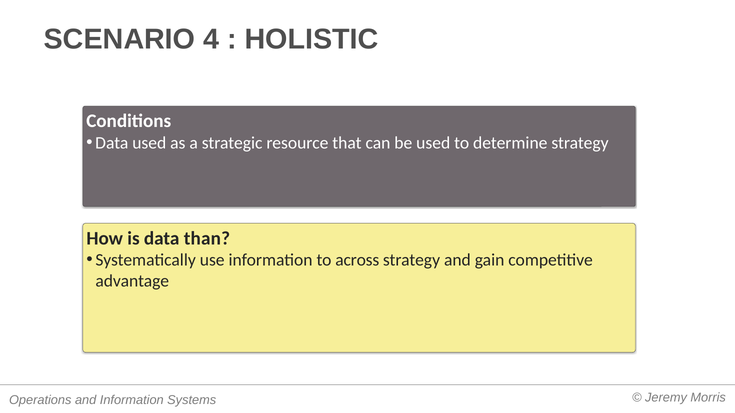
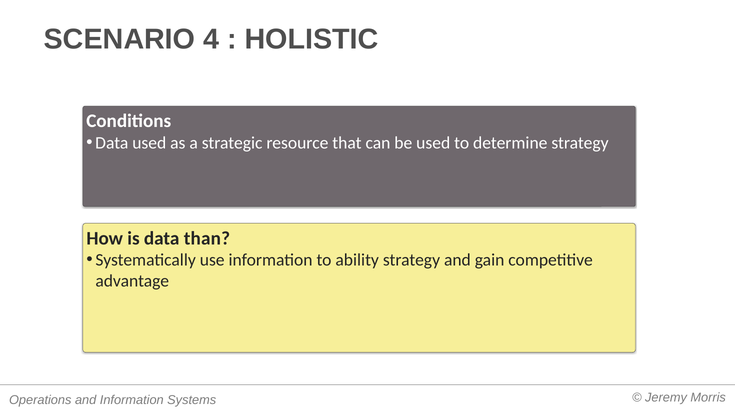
across: across -> ability (357, 260)
